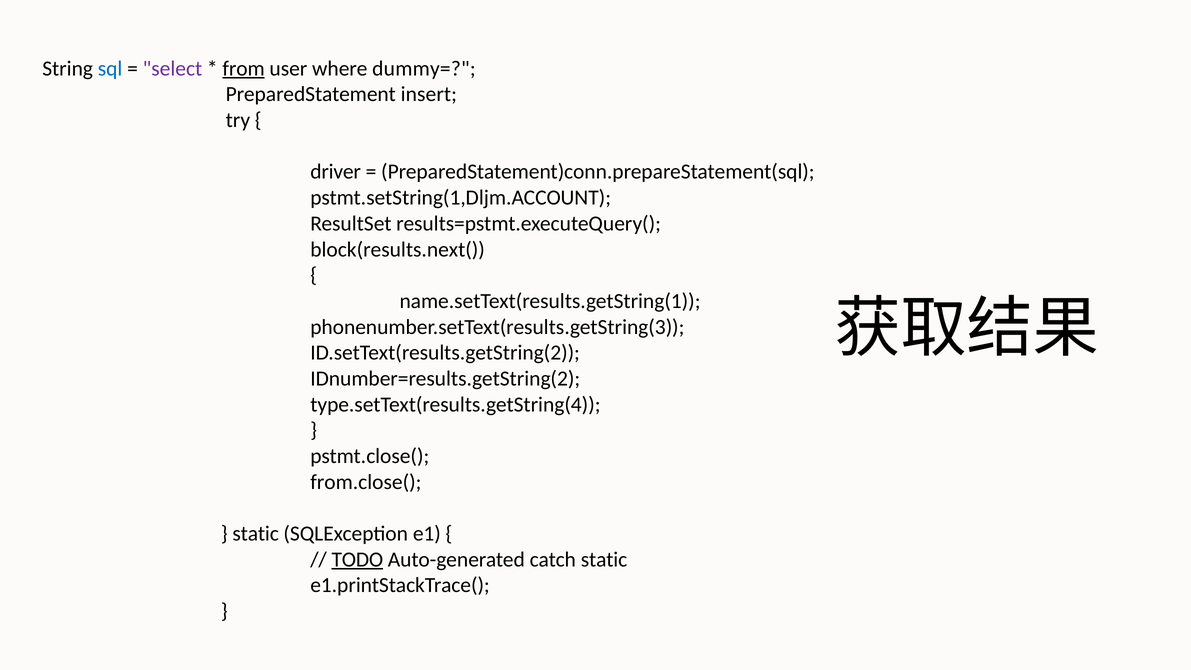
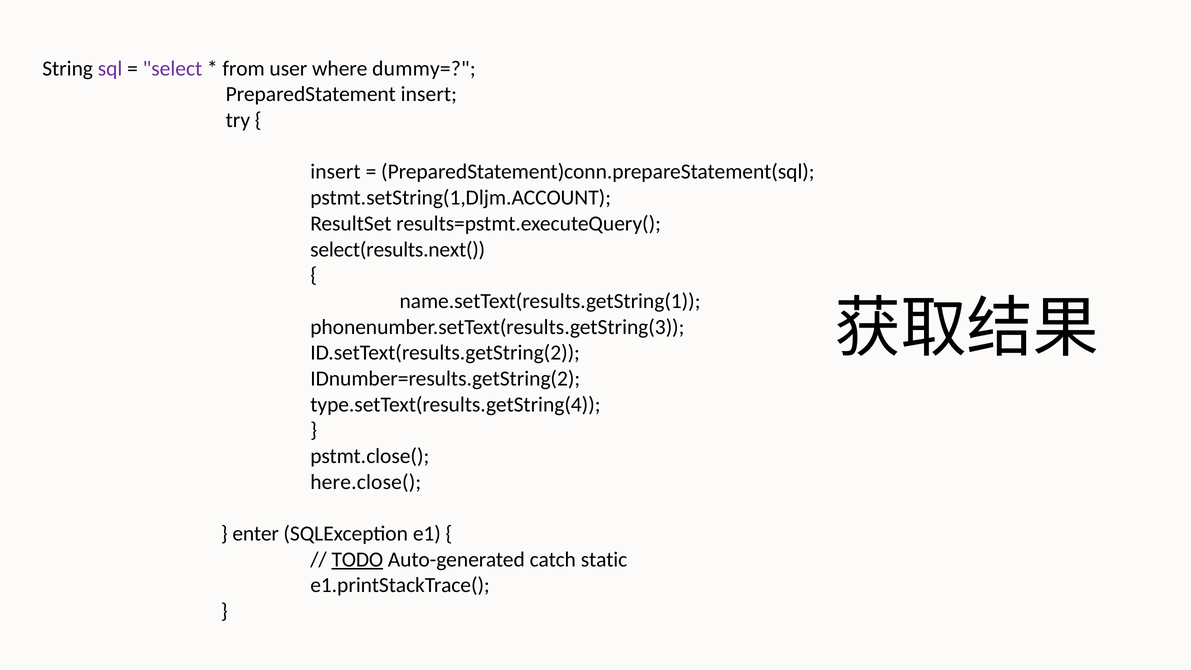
sql colour: blue -> purple (110, 69)
from underline: present -> none (244, 69)
driver: driver -> insert (335, 172)
block(results.next(: block(results.next( -> select(results.next( (398, 249)
from.close(: from.close( -> here.close( (366, 482)
static: static -> enter (256, 534)
